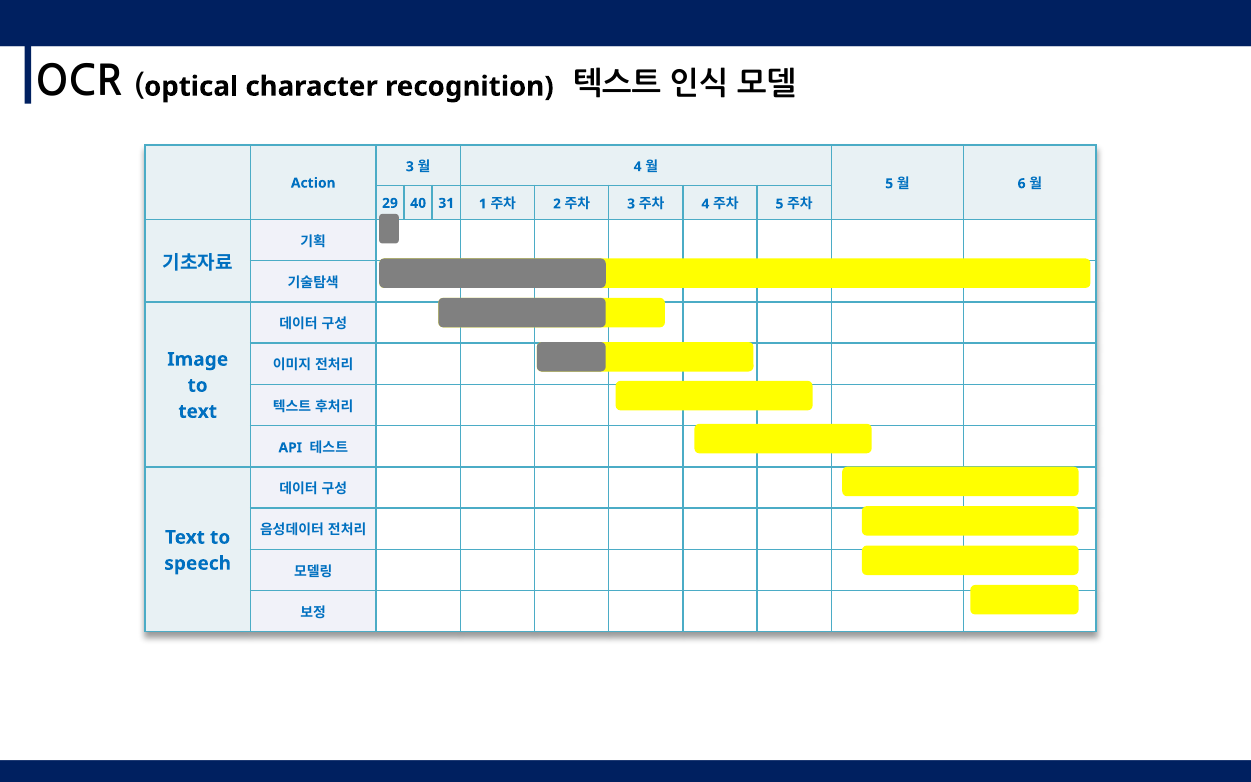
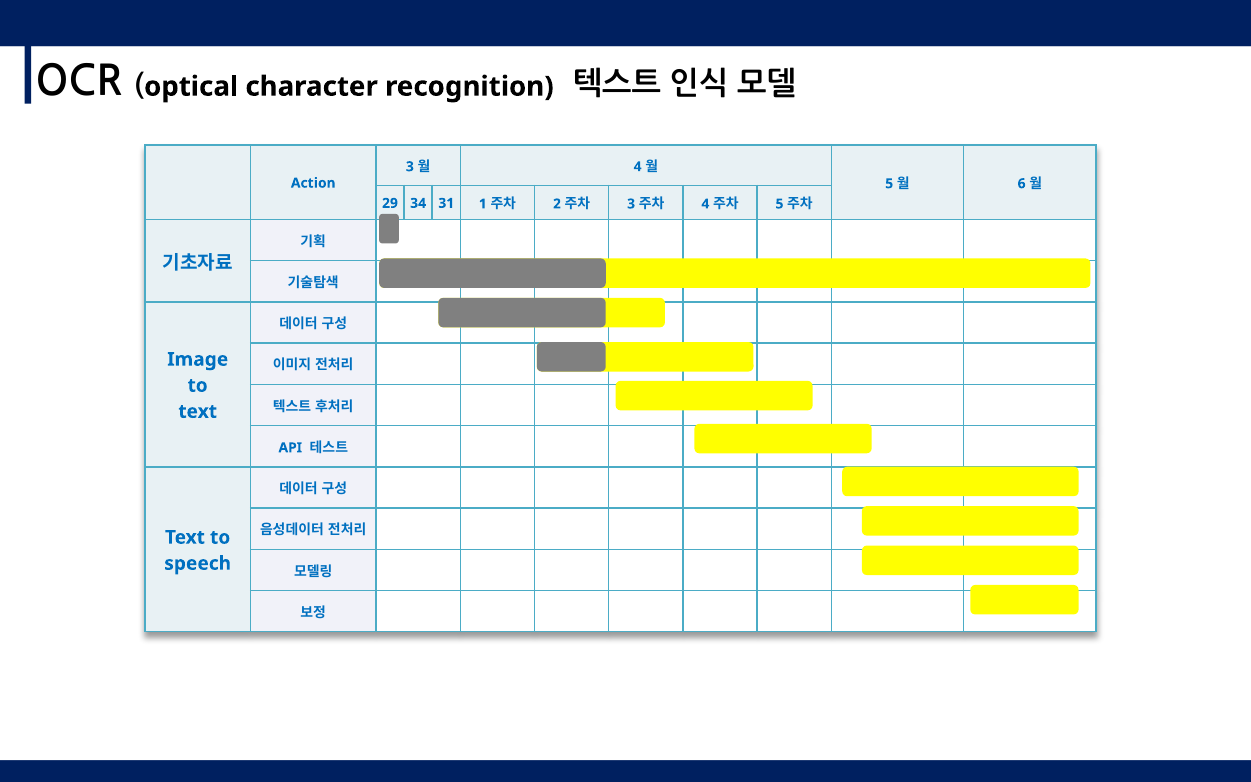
40: 40 -> 34 (418, 203)
